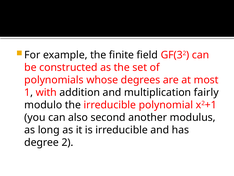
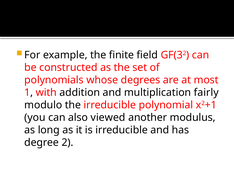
second: second -> viewed (108, 117)
